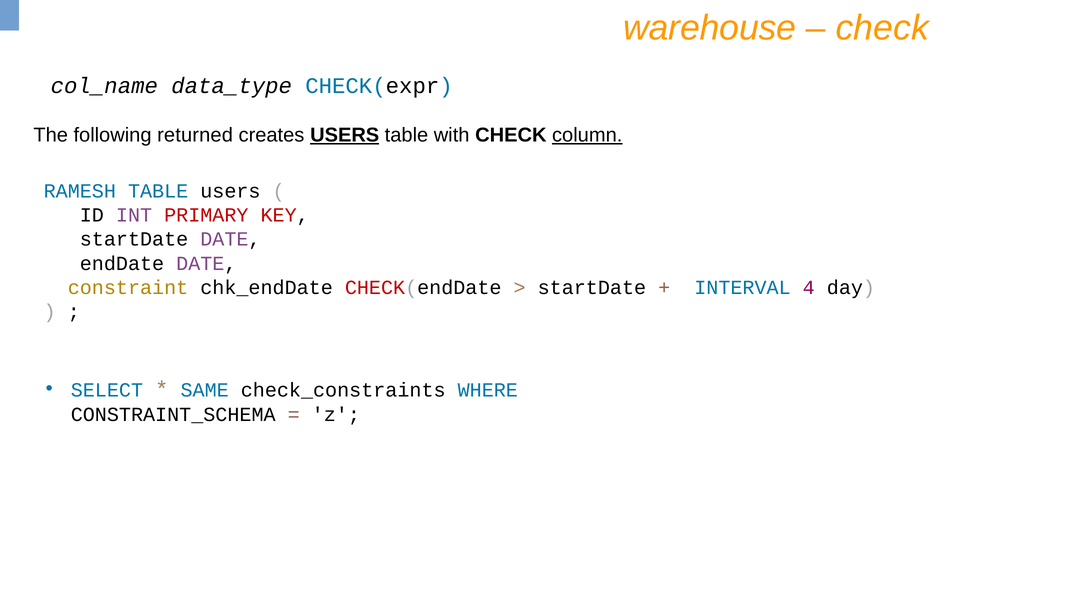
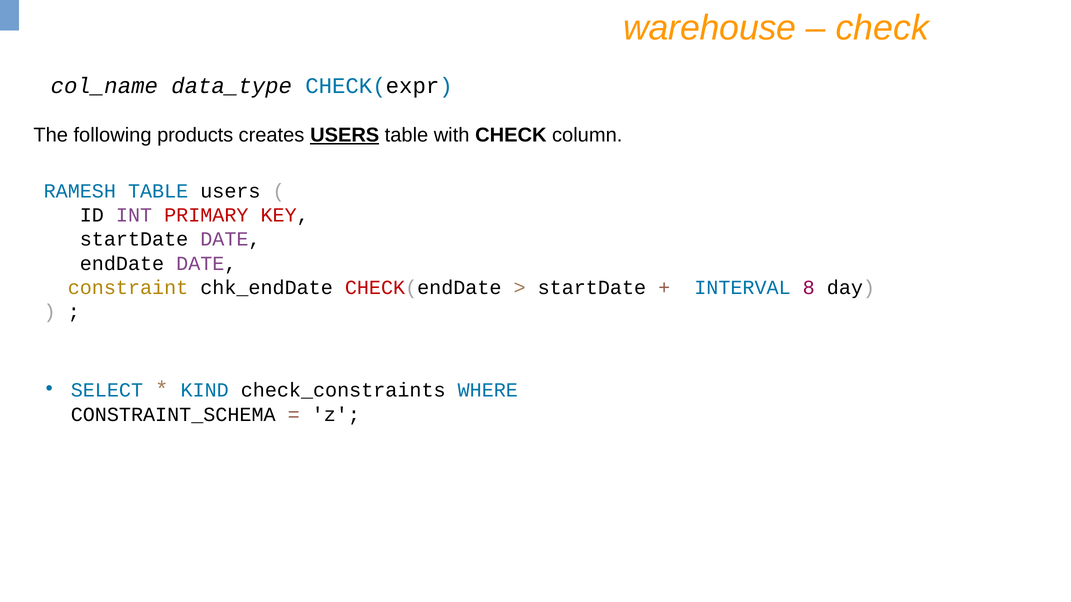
returned: returned -> products (195, 135)
column underline: present -> none (587, 135)
4: 4 -> 8 (809, 288)
SAME: SAME -> KIND (205, 390)
